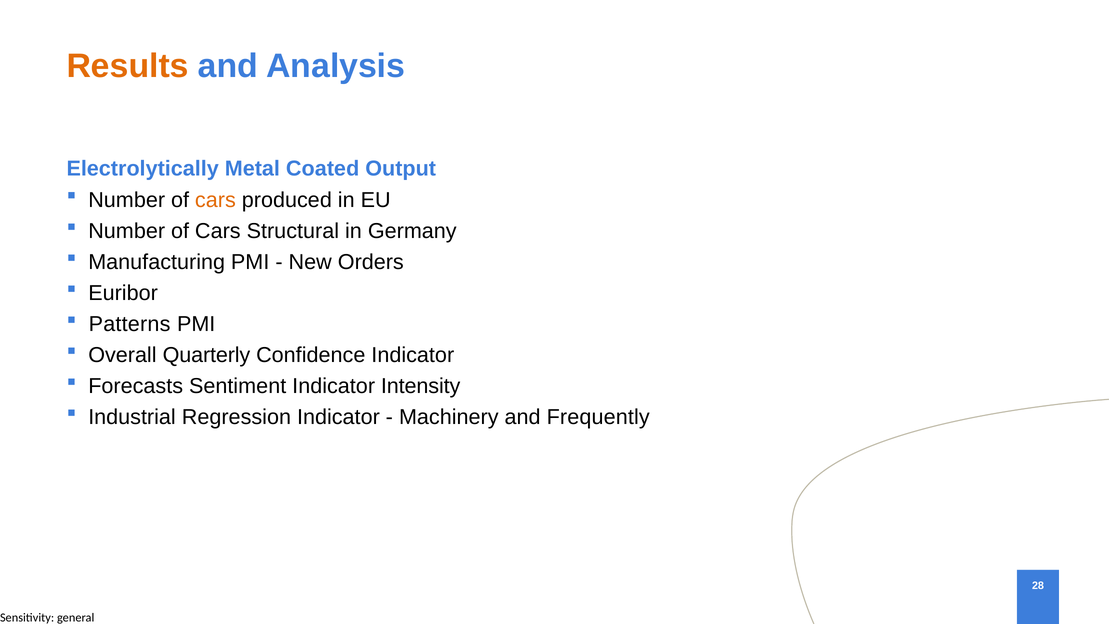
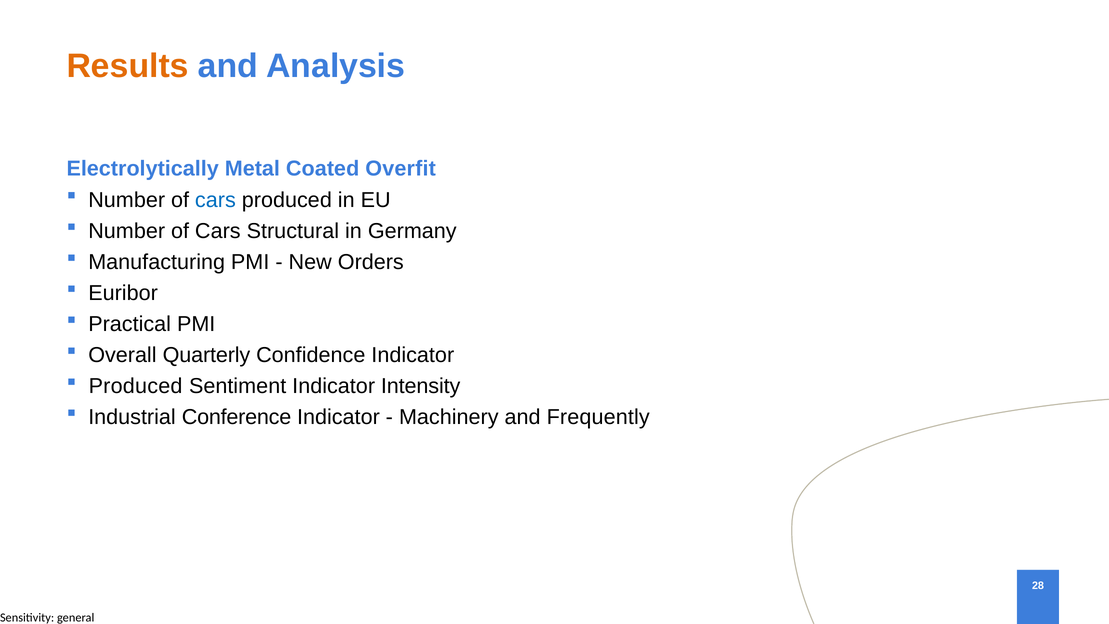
Output: Output -> Overfit (401, 169)
cars colour: orange -> blue (215, 200)
Patterns: Patterns -> Practical (130, 324)
Forecasts: Forecasts -> Produced (136, 386)
Regression: Regression -> Conference (237, 417)
